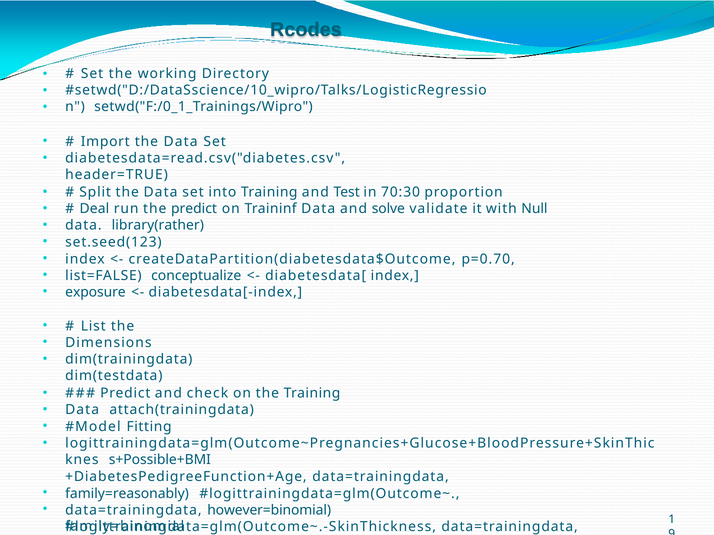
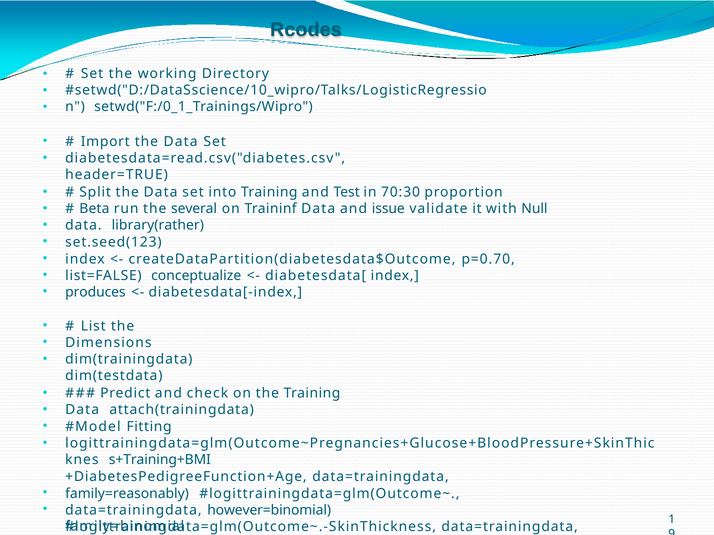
Deal: Deal -> Beta (94, 209)
the predict: predict -> several (194, 209)
solve: solve -> issue (388, 209)
exposure: exposure -> produces (95, 292)
s+Possible+BMI: s+Possible+BMI -> s+Training+BMI (160, 460)
